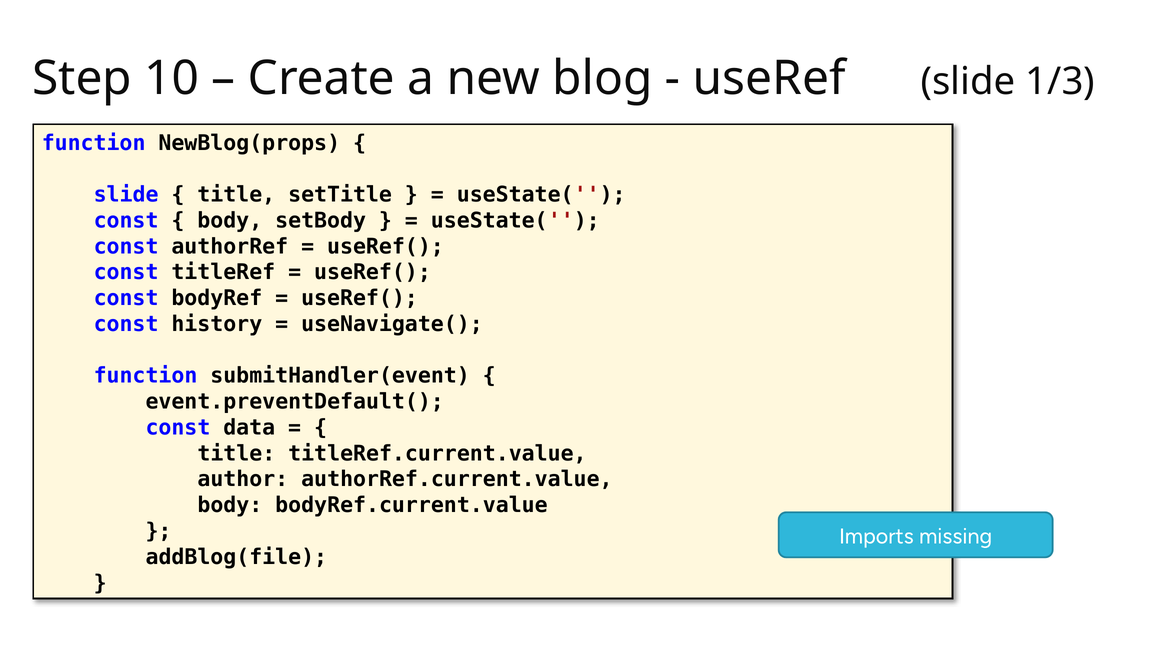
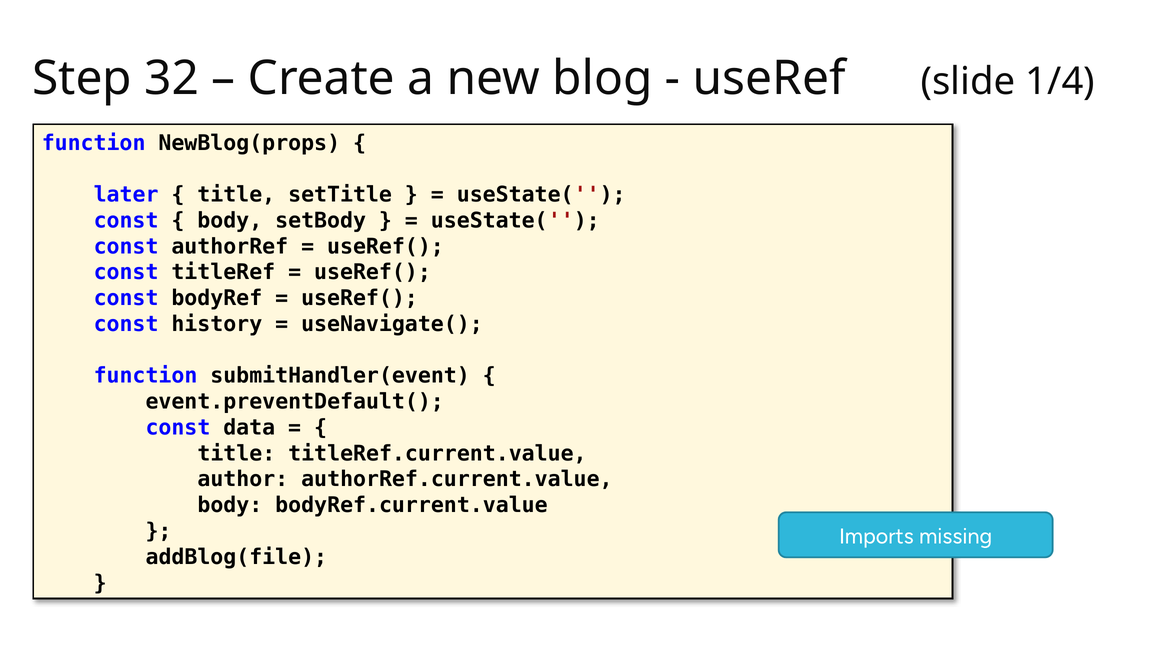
10: 10 -> 32 (172, 79)
1/3: 1/3 -> 1/4 (1060, 82)
slide: slide -> later (126, 195)
